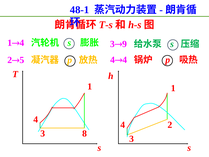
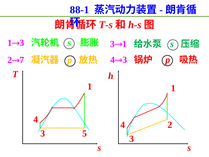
48-1: 48-1 -> 88-1 (80, 10)
4: 4 -> 3 (22, 43)
9: 9 -> 1 (125, 44)
4: 4 -> 3 (125, 60)
5: 5 -> 7 (22, 60)
8: 8 -> 5 (84, 133)
